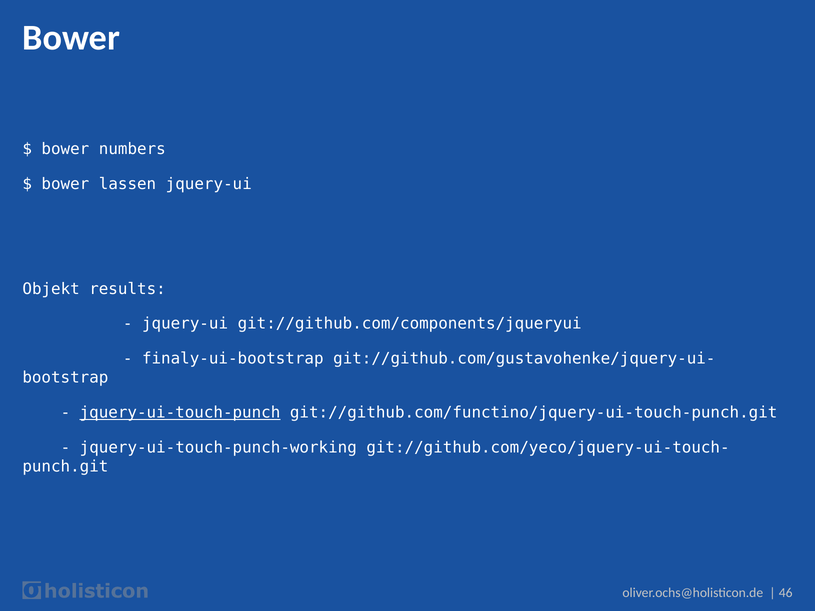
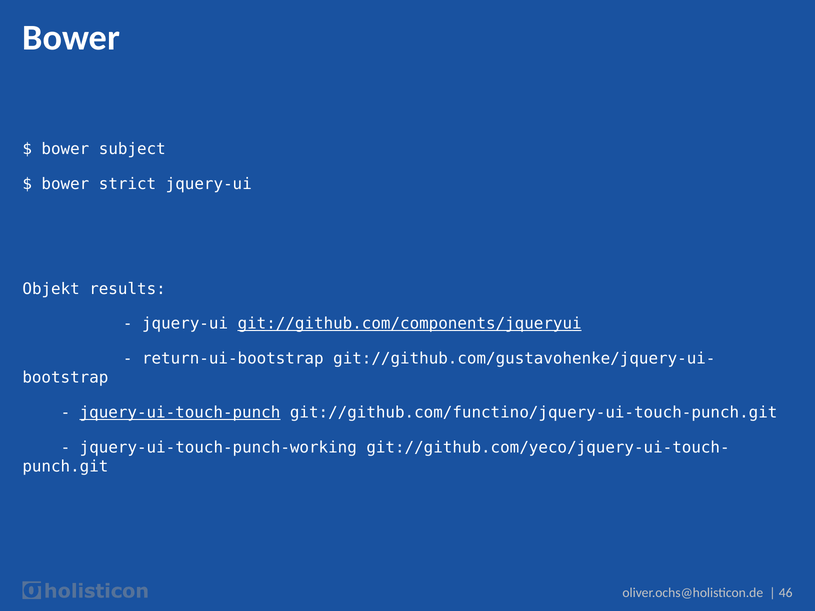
numbers: numbers -> subject (132, 149)
lassen: lassen -> strict (128, 184)
git://github.com/components/jqueryui underline: none -> present (410, 324)
finaly-ui-bootstrap: finaly-ui-bootstrap -> return-ui-bootstrap (233, 359)
